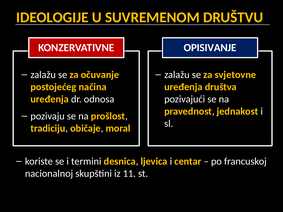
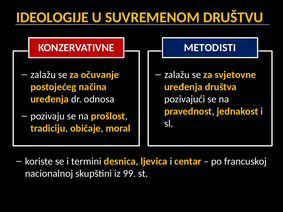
OPISIVANJE: OPISIVANJE -> METODISTI (210, 48)
11: 11 -> 99 (129, 174)
